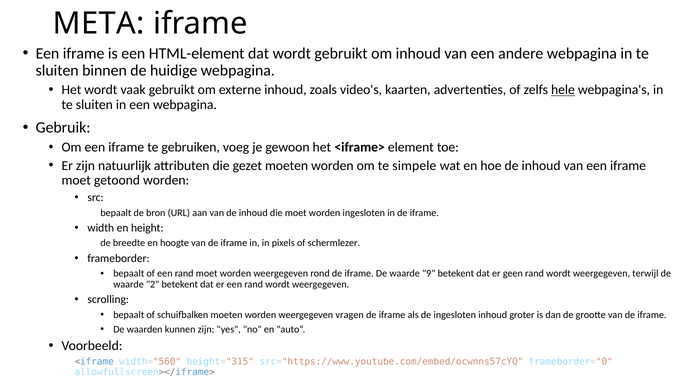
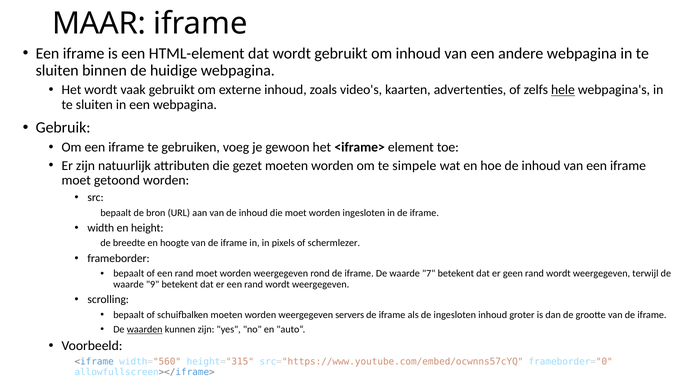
META: META -> MAAR (99, 23)
9: 9 -> 7 (429, 274)
2: 2 -> 9 (153, 285)
vragen: vragen -> servers (350, 315)
waarden underline: none -> present (145, 330)
